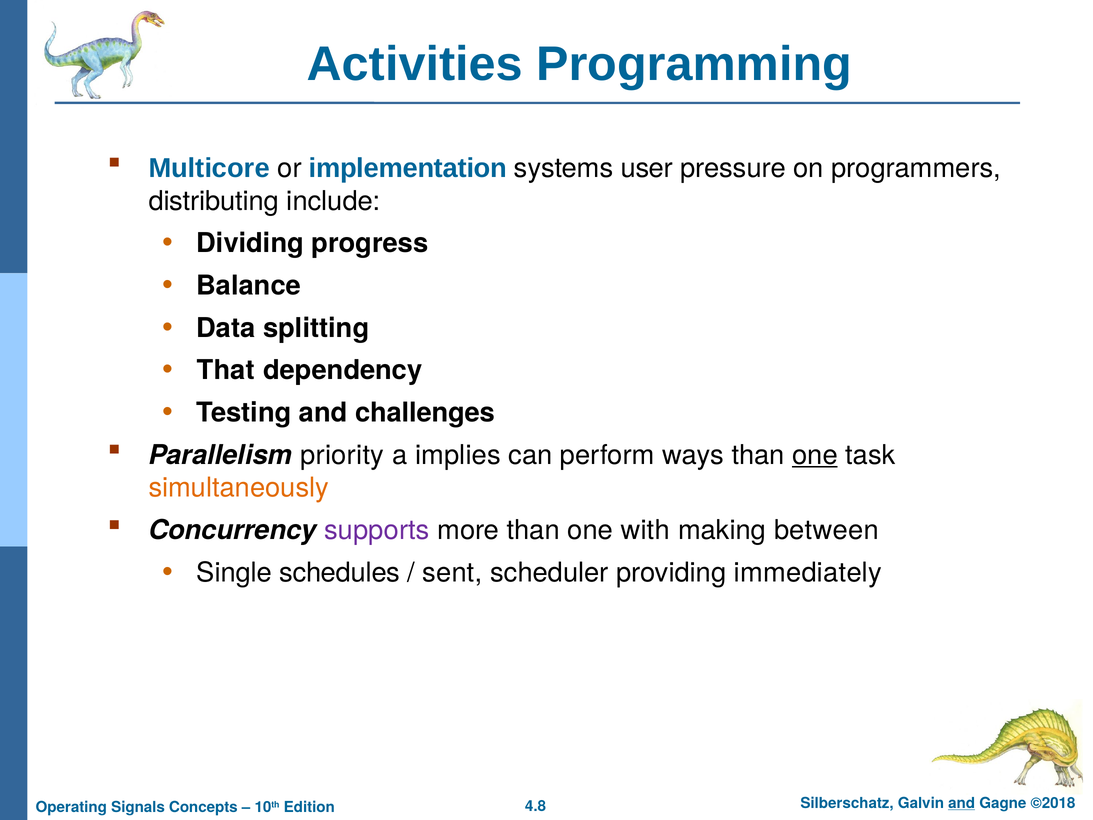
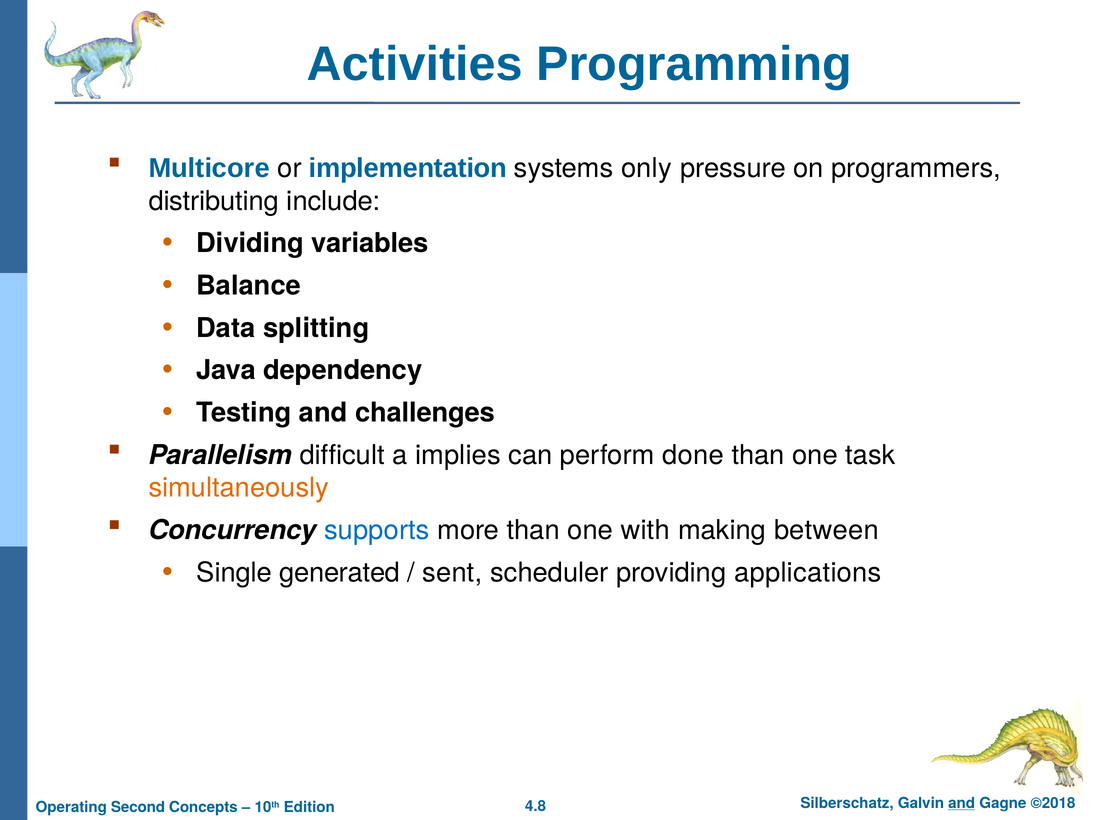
user: user -> only (646, 168)
progress: progress -> variables (370, 243)
That: That -> Java (226, 370)
priority: priority -> difficult (342, 455)
ways: ways -> done (693, 455)
one underline: present -> none (815, 455)
supports colour: purple -> blue (377, 530)
schedules: schedules -> generated (340, 573)
immediately: immediately -> applications (808, 573)
Signals: Signals -> Second (138, 807)
